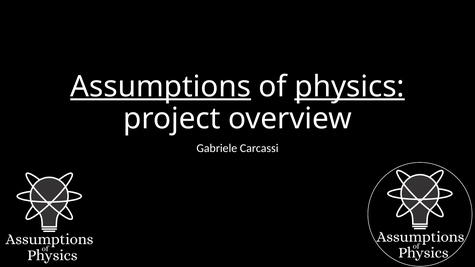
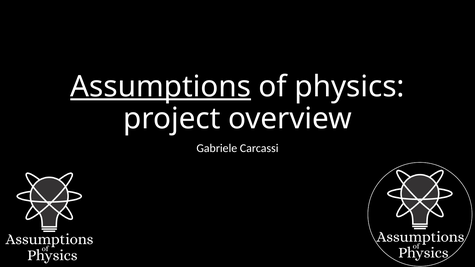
physics underline: present -> none (350, 87)
